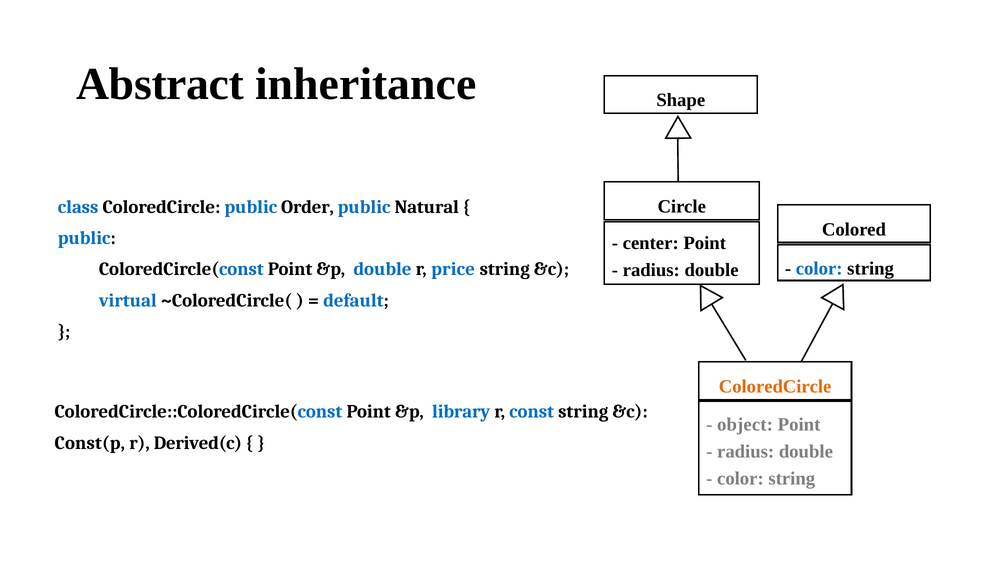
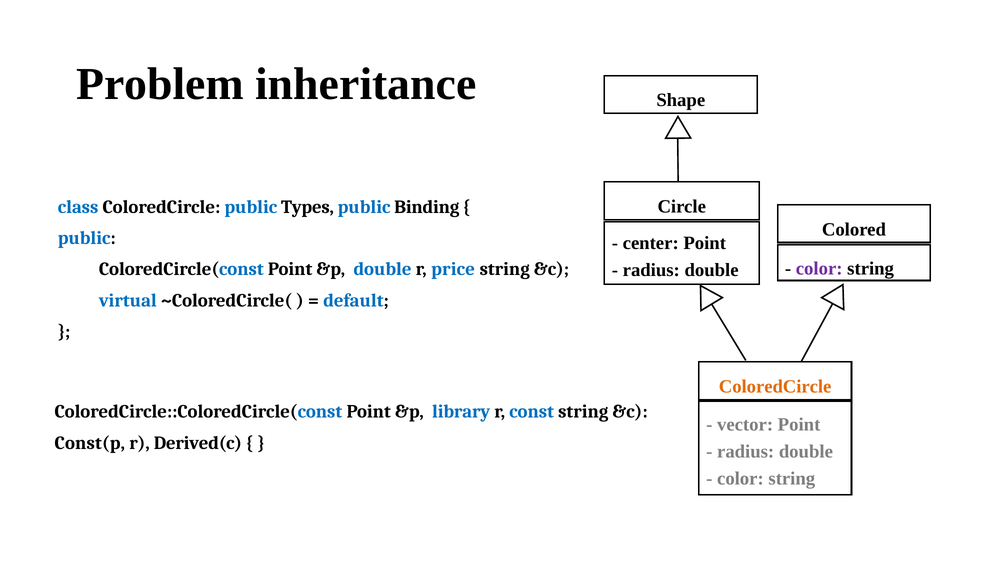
Abstract: Abstract -> Problem (160, 84)
Order: Order -> Types (308, 207)
Natural: Natural -> Binding (427, 207)
color colour: blue -> purple (819, 268)
object: object -> vector (745, 425)
